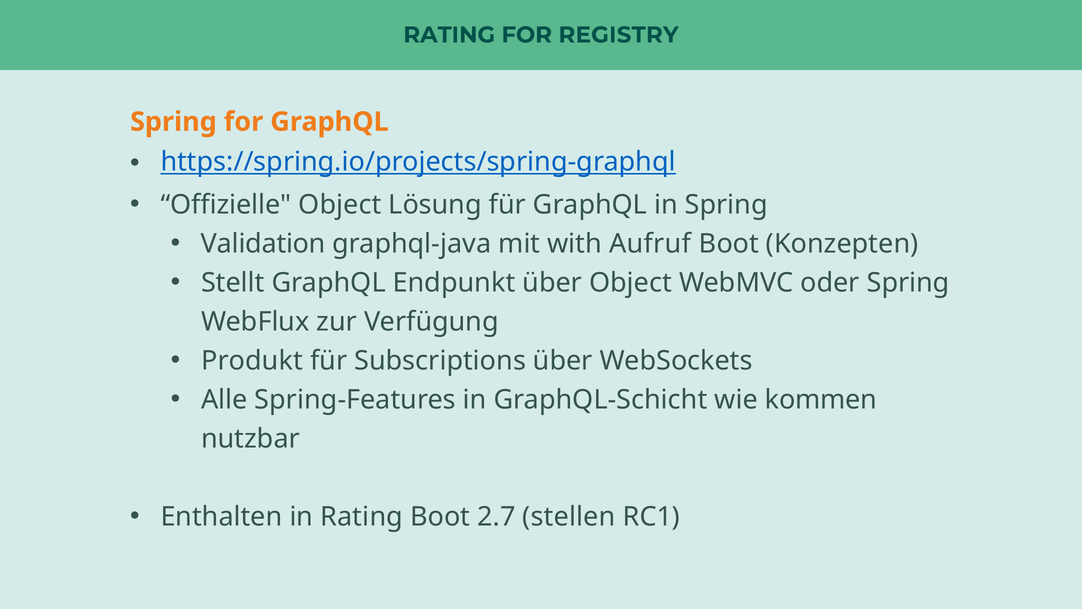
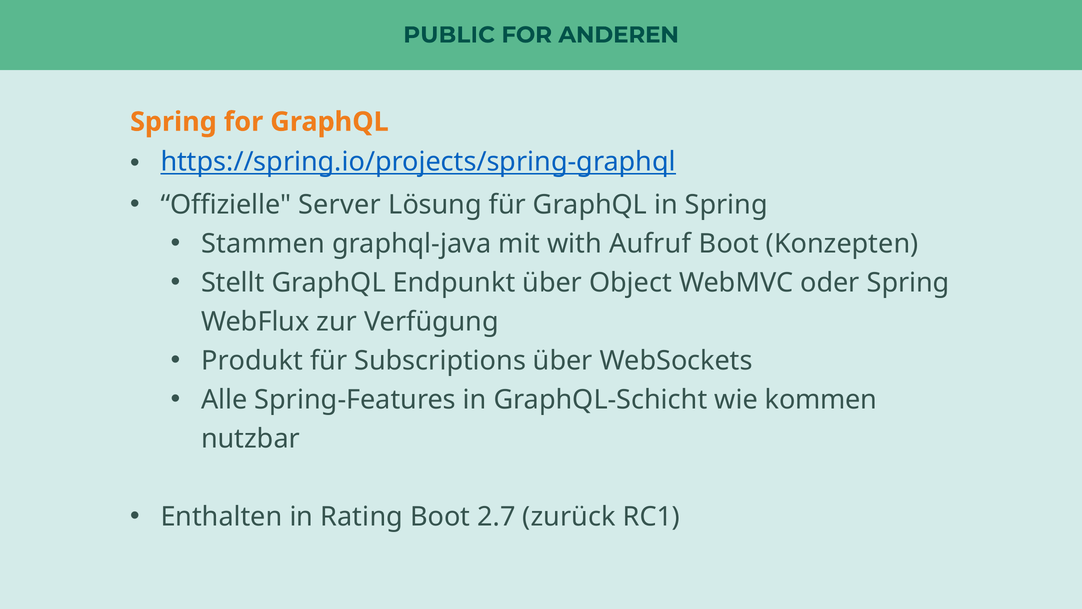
RATING: RATING -> PUBLIC (449, 35)
REGISTRY: REGISTRY -> ANDEREN (619, 35)
Offizielle Object: Object -> Server (340, 205)
Validation: Validation -> Stammen (263, 244)
stellen: stellen -> zurück (569, 516)
